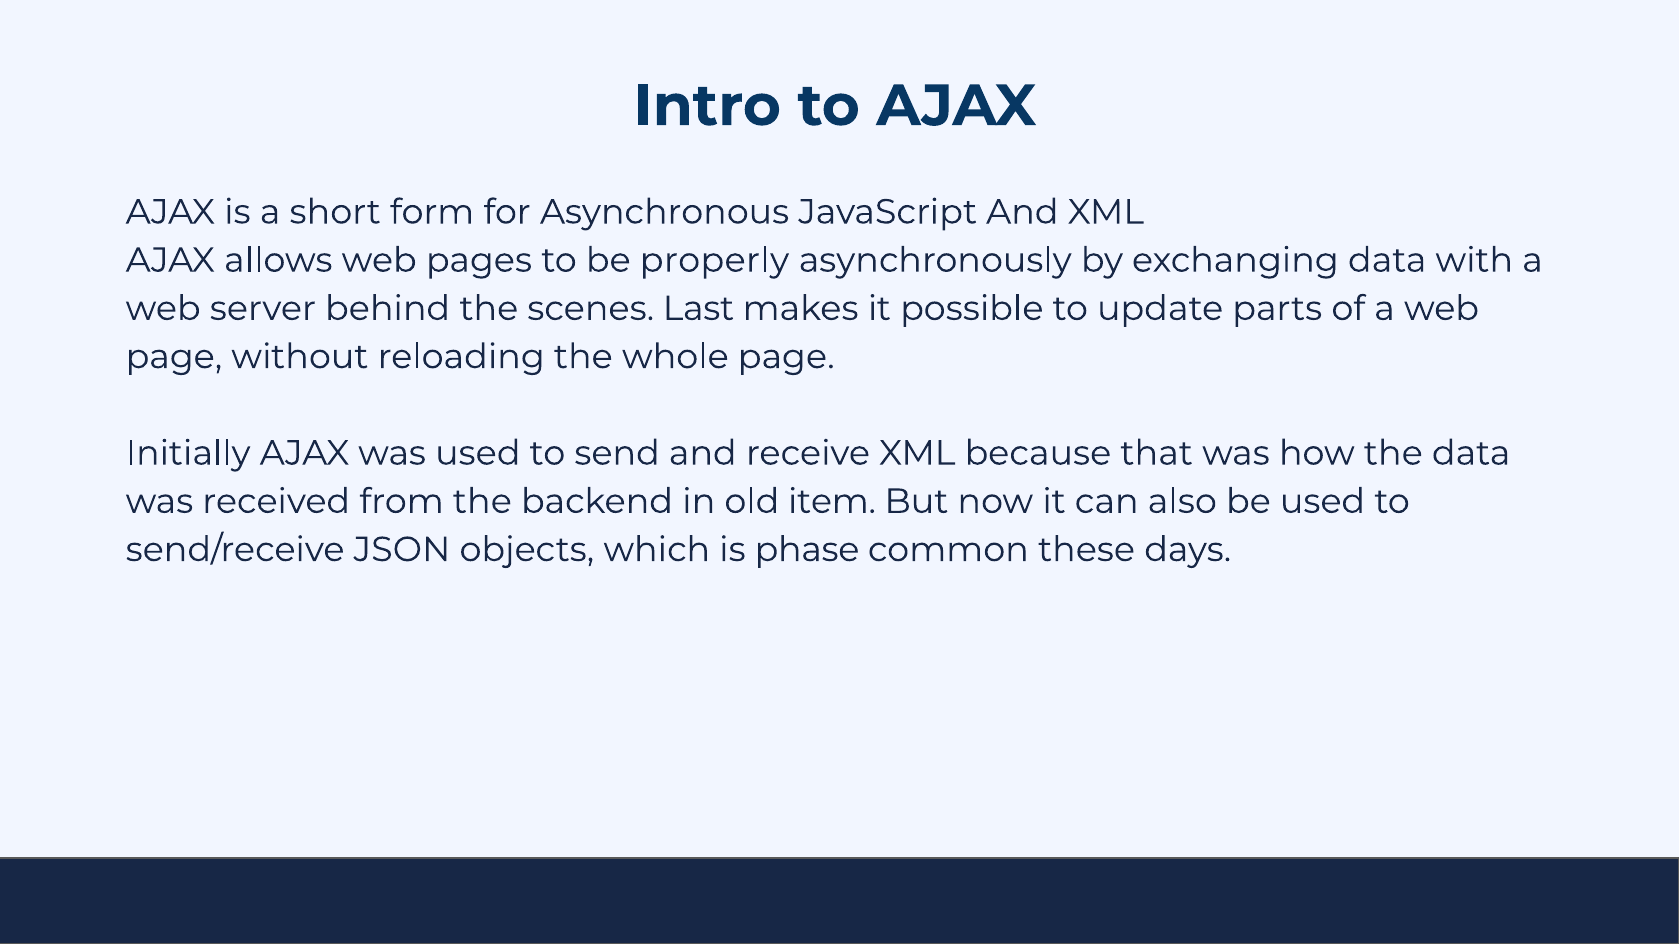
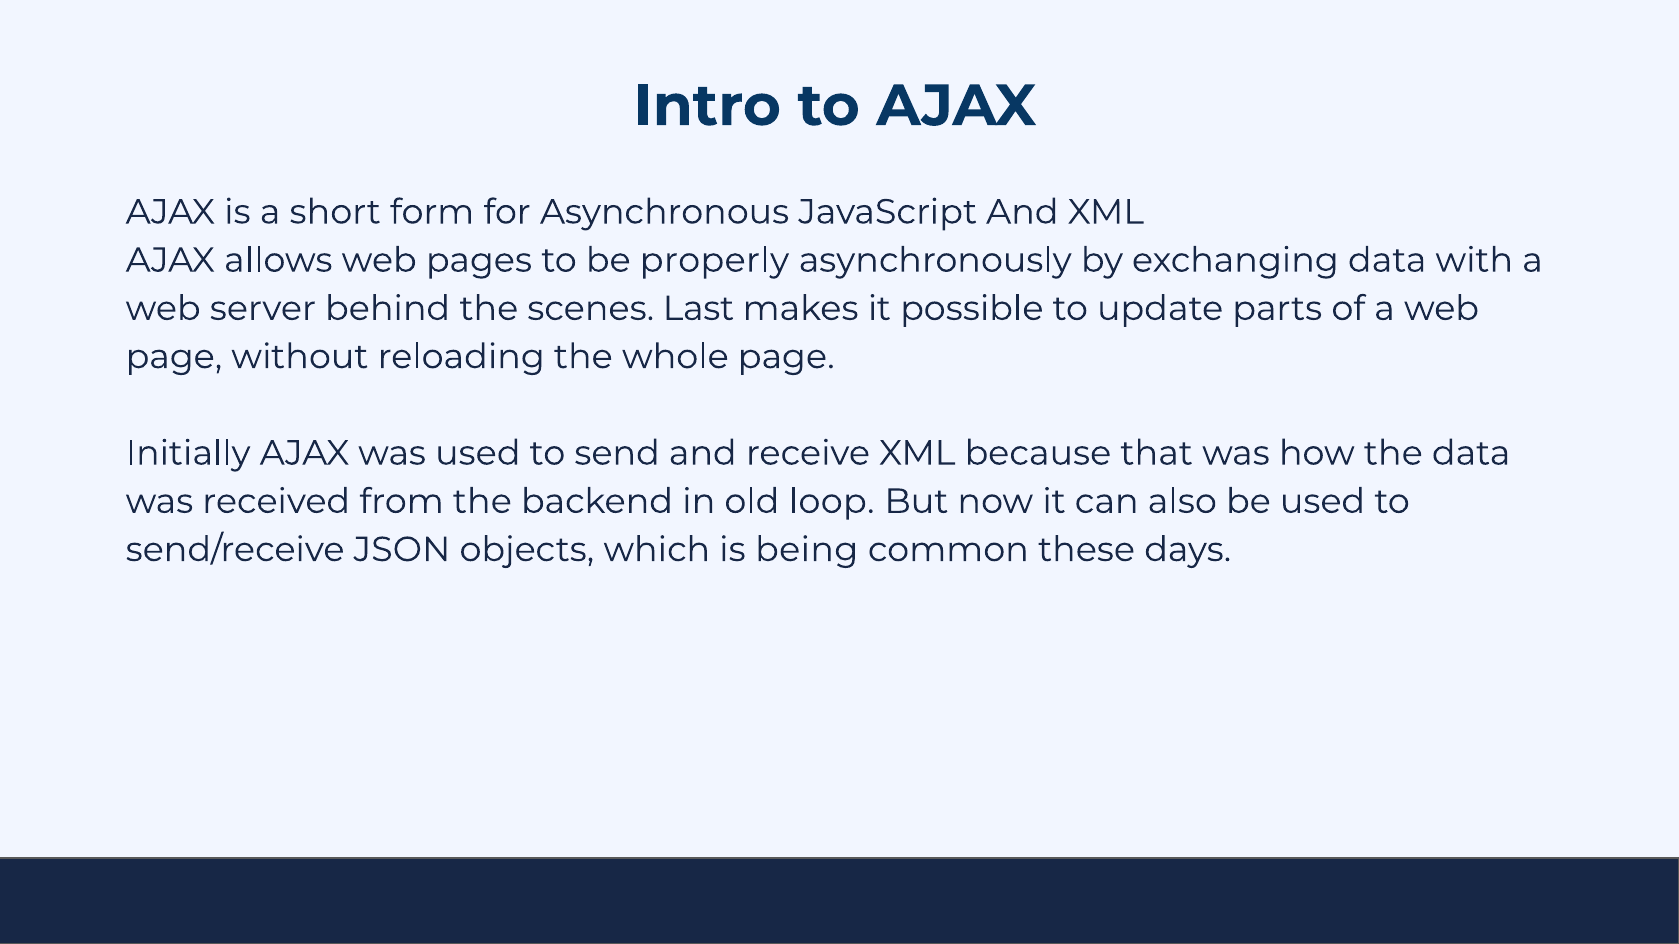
item: item -> loop (832, 502)
phase: phase -> being (807, 550)
